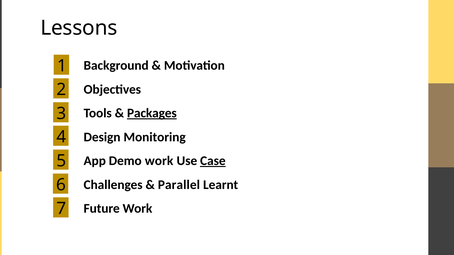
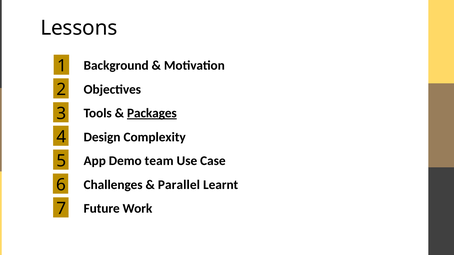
Monitoring: Monitoring -> Complexity (155, 137)
Demo work: work -> team (159, 161)
Case underline: present -> none (213, 161)
